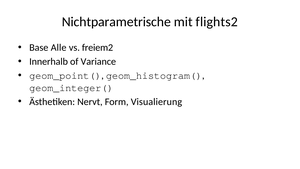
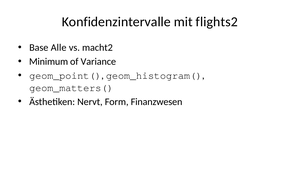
Nichtparametrische: Nichtparametrische -> Konfidenzintervalle (116, 22)
freiem2: freiem2 -> macht2 (97, 48)
Innerhalb: Innerhalb -> Minimum (49, 62)
geom_integer(: geom_integer( -> geom_matters( (71, 88)
Visualierung: Visualierung -> Finanzwesen (157, 102)
